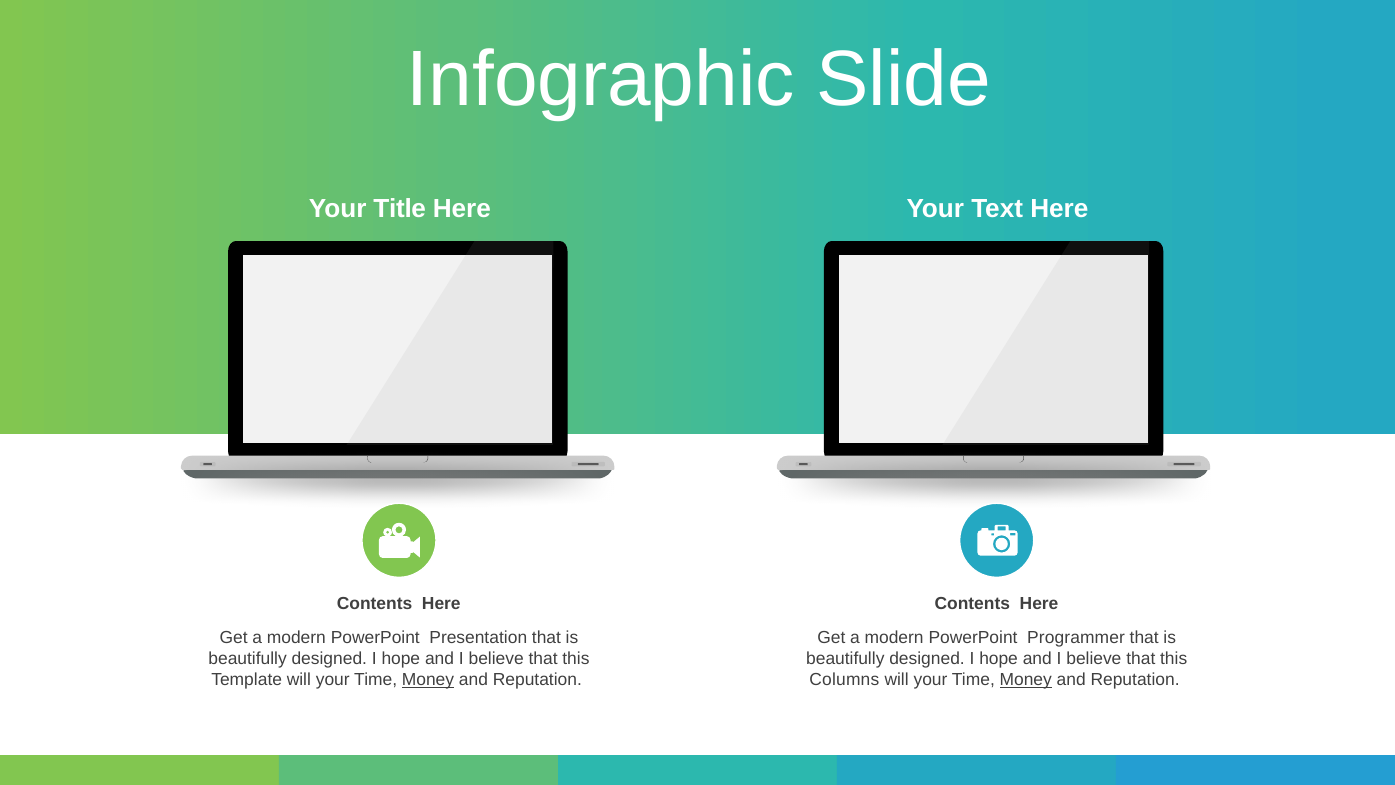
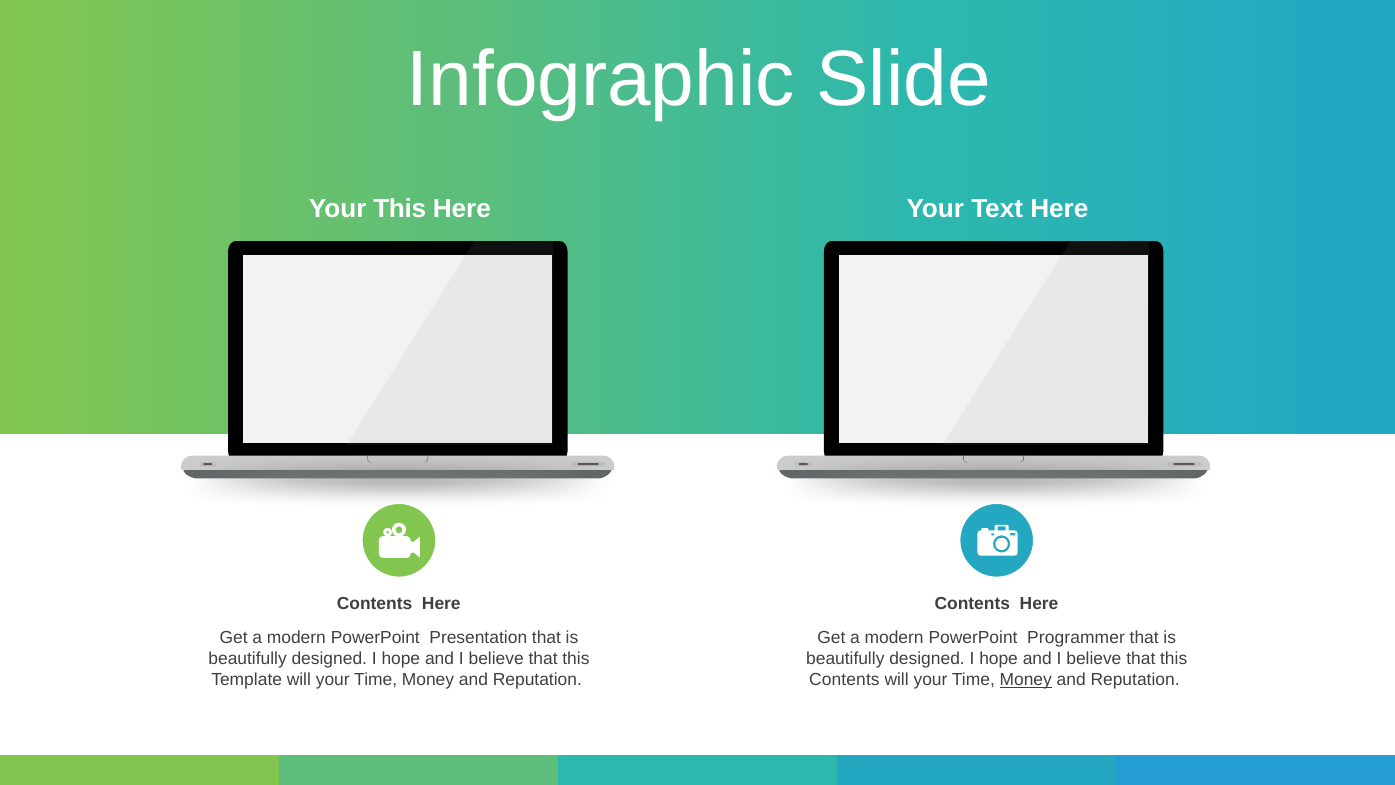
Your Title: Title -> This (400, 209)
Money underline: present -> none (428, 679)
Columns: Columns -> Contents (844, 679)
